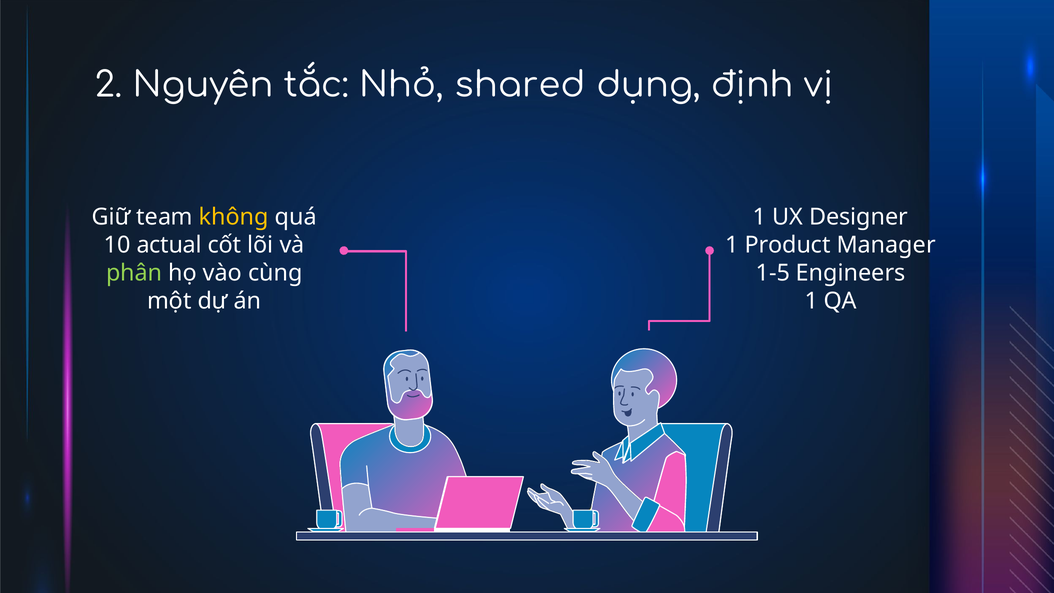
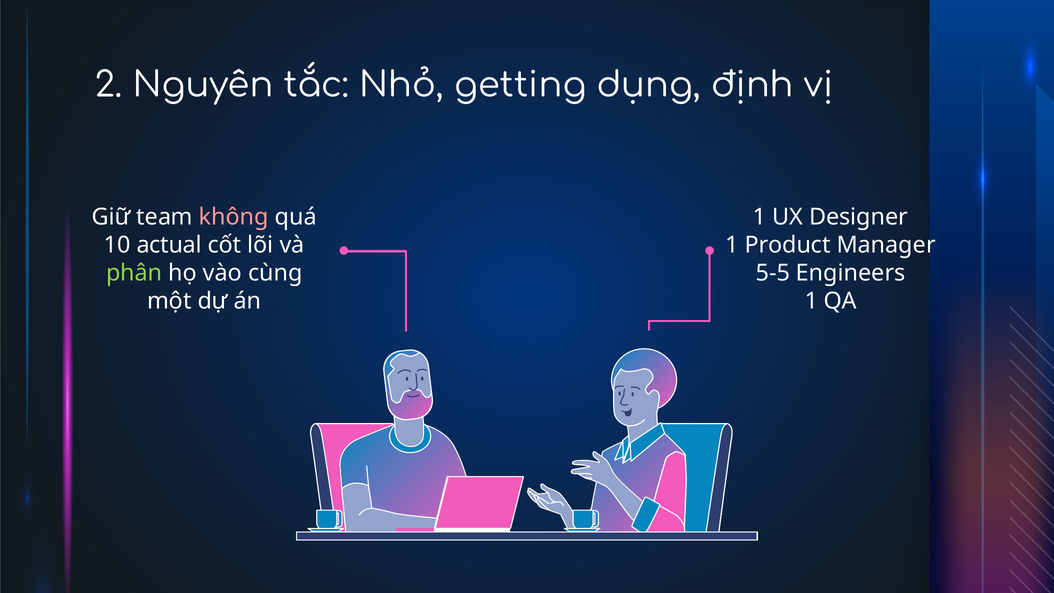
shared: shared -> getting (520, 85)
không colour: yellow -> pink (234, 217)
1-5: 1-5 -> 5-5 (773, 273)
